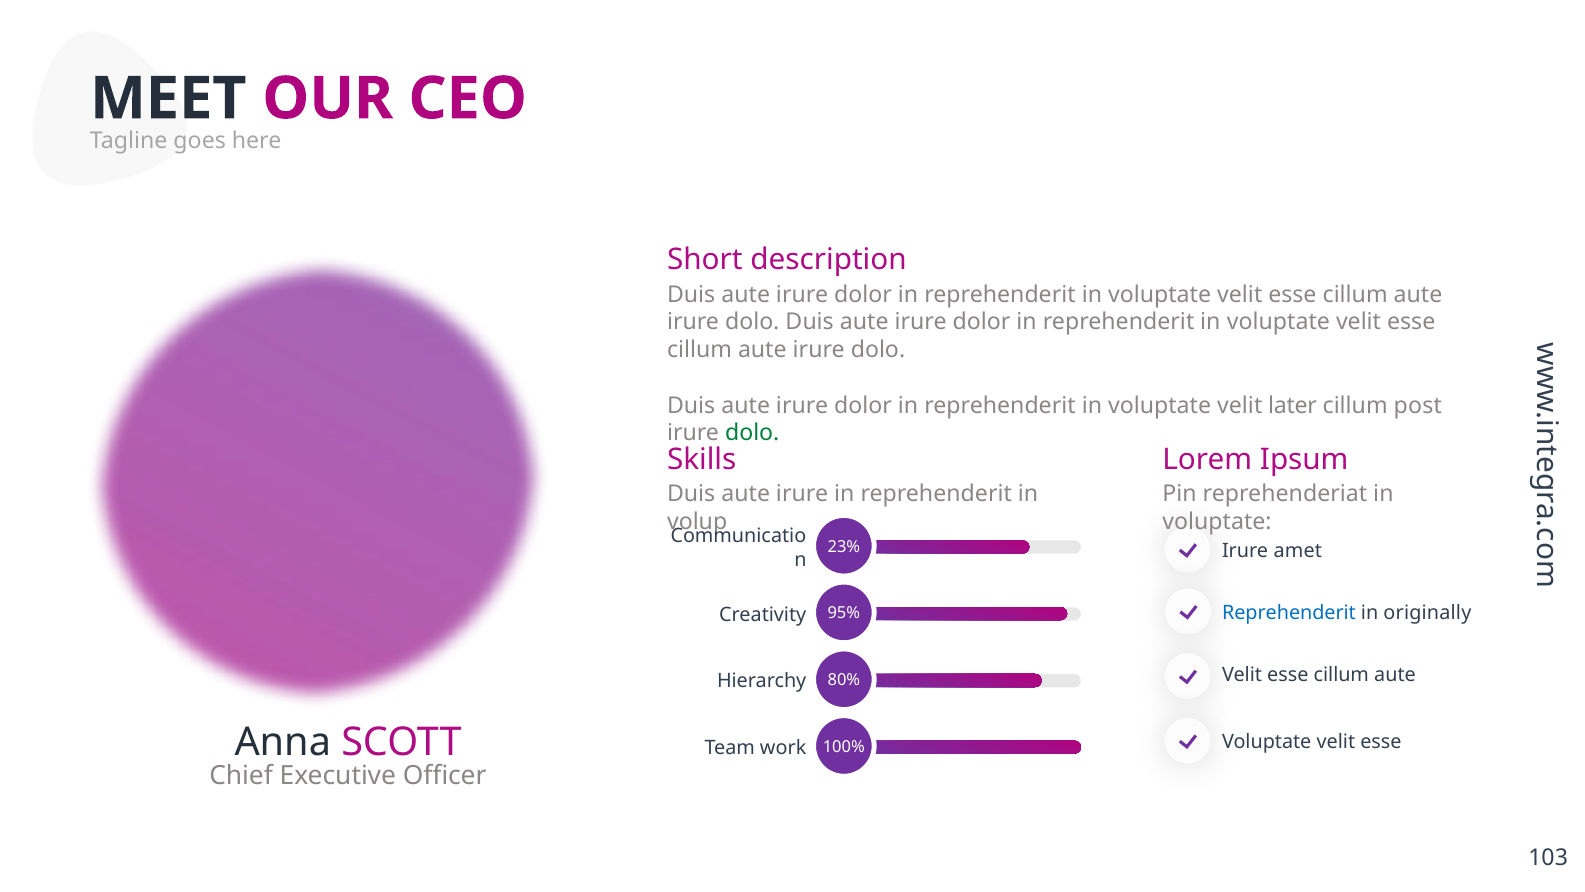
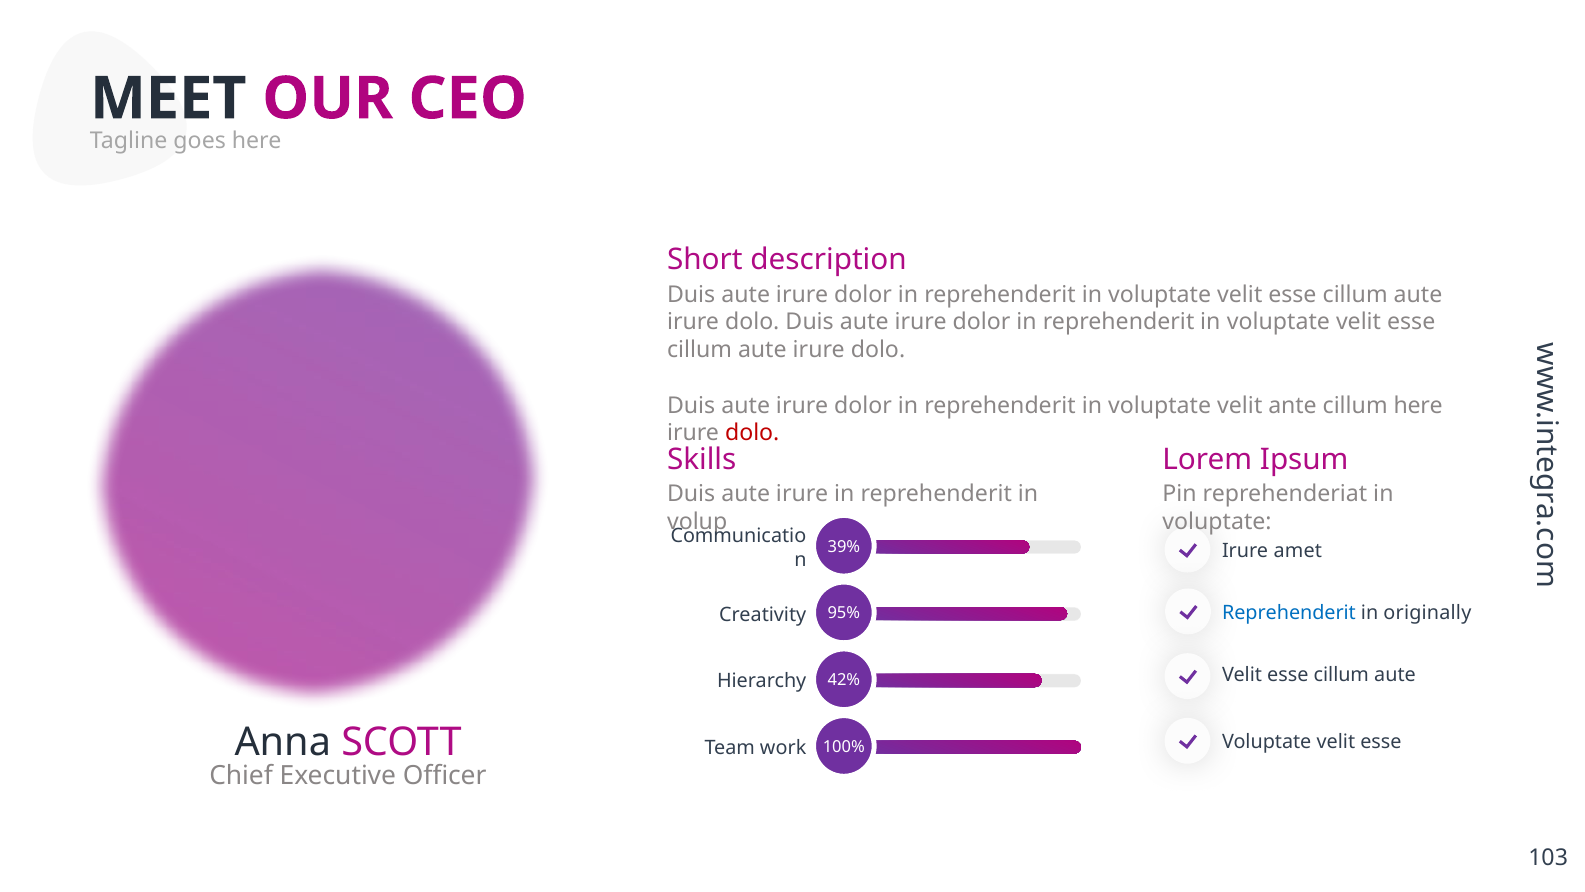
later: later -> ante (1292, 405)
cillum post: post -> here (1418, 405)
dolo colour: green -> red (752, 433)
23%: 23% -> 39% (844, 547)
80%: 80% -> 42% (844, 680)
